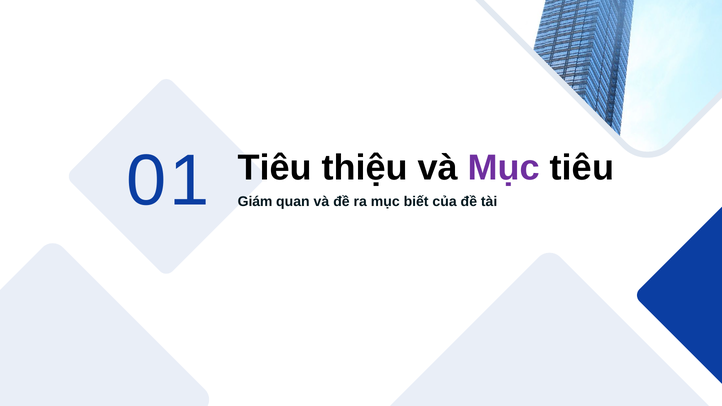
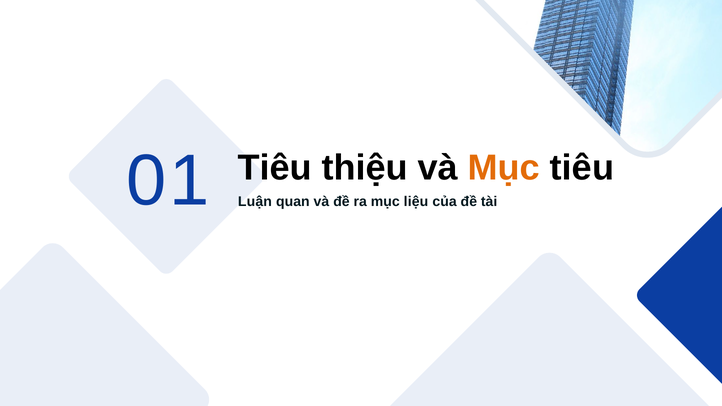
Mục colour: purple -> orange (504, 168)
Giám: Giám -> Luận (255, 201)
biết: biết -> liệu (416, 201)
